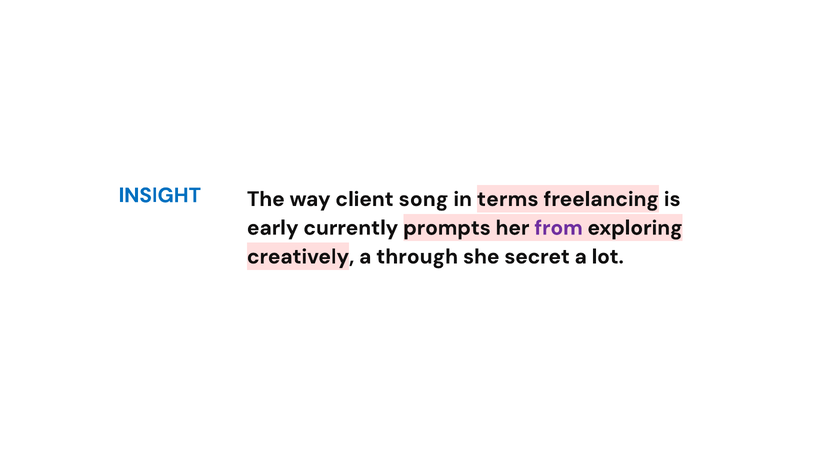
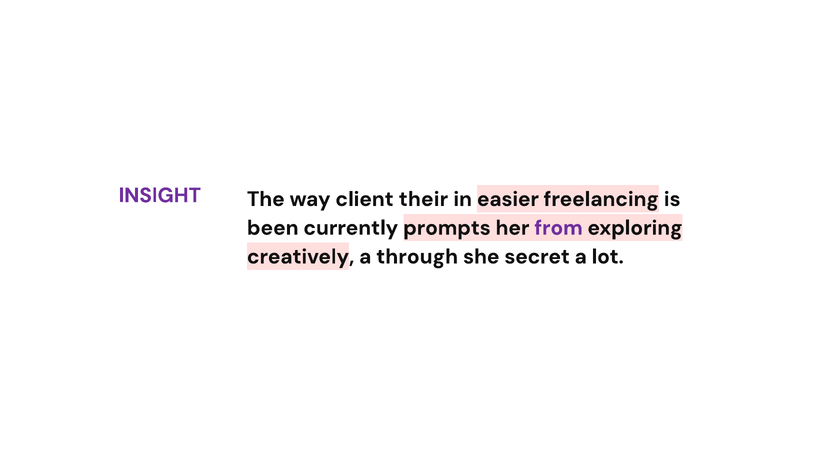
INSIGHT colour: blue -> purple (160, 195)
song: song -> their (423, 199)
terms: terms -> easier (508, 199)
early: early -> been (273, 228)
